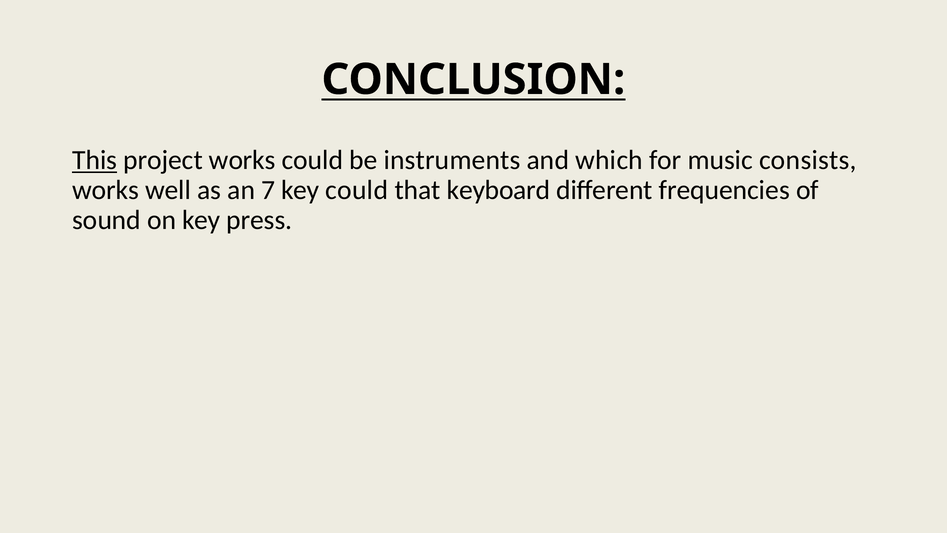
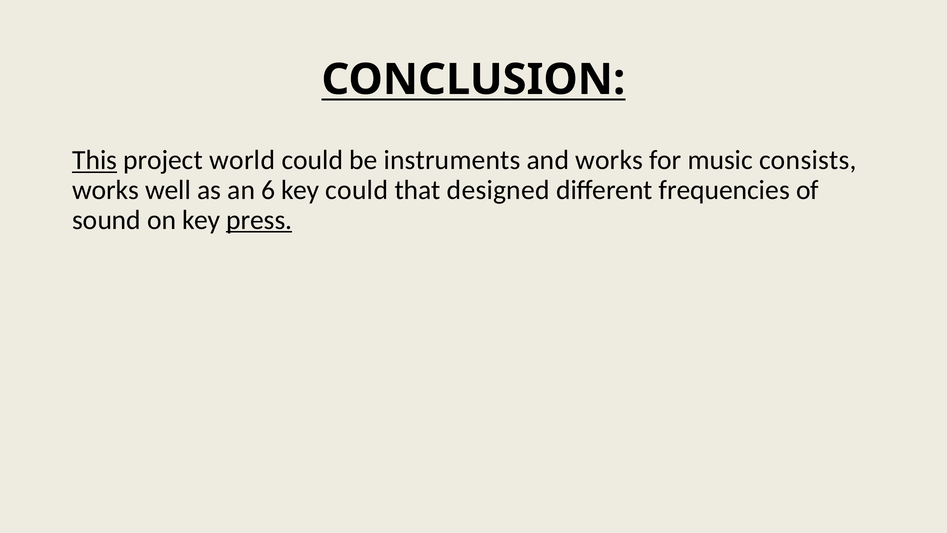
project works: works -> world (242, 160)
and which: which -> works (609, 160)
7: 7 -> 6 (268, 190)
keyboard: keyboard -> designed (498, 190)
press underline: none -> present (259, 220)
